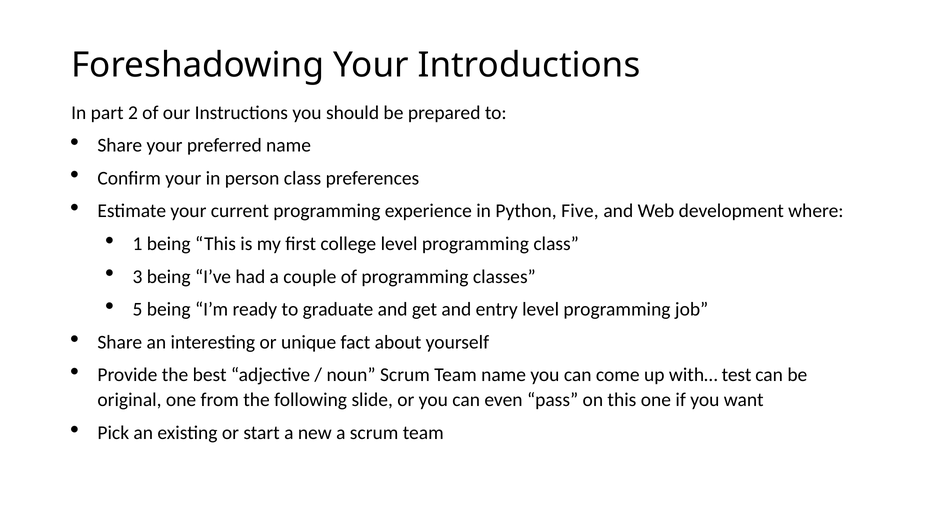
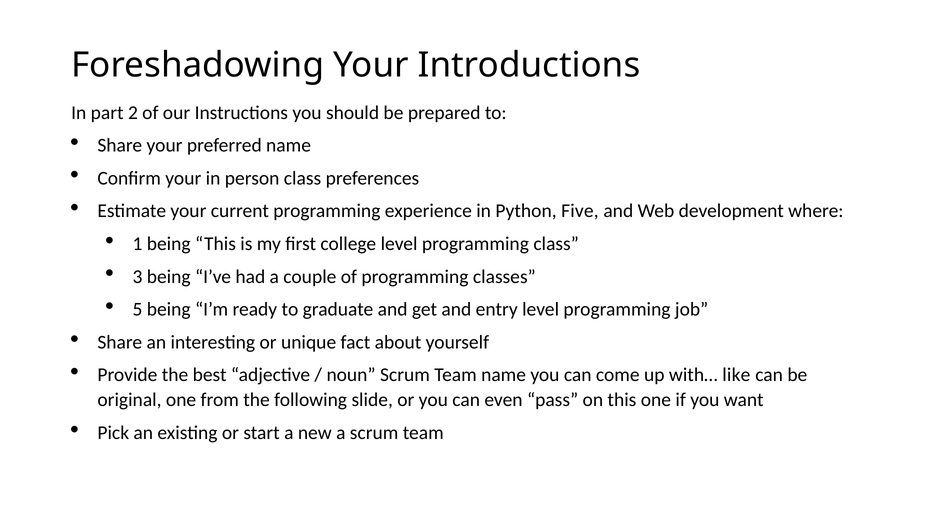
test: test -> like (736, 375)
